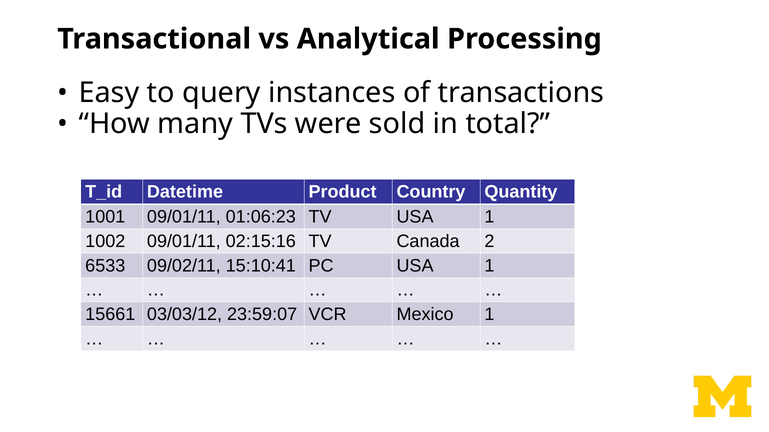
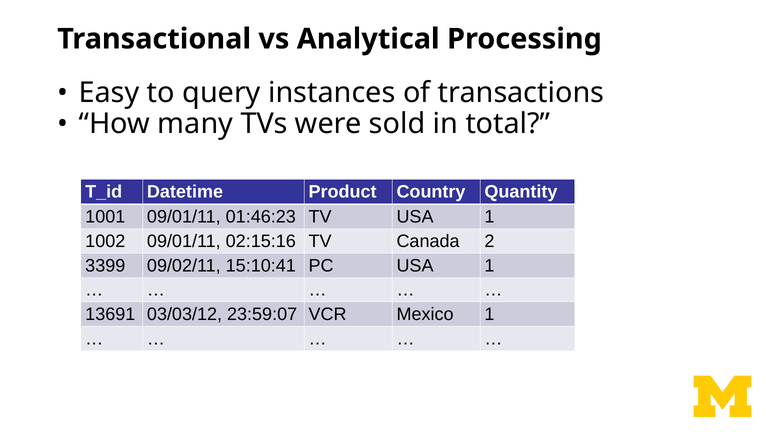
01:06:23: 01:06:23 -> 01:46:23 (261, 217)
6533: 6533 -> 3399 (105, 266)
15661: 15661 -> 13691 (110, 315)
